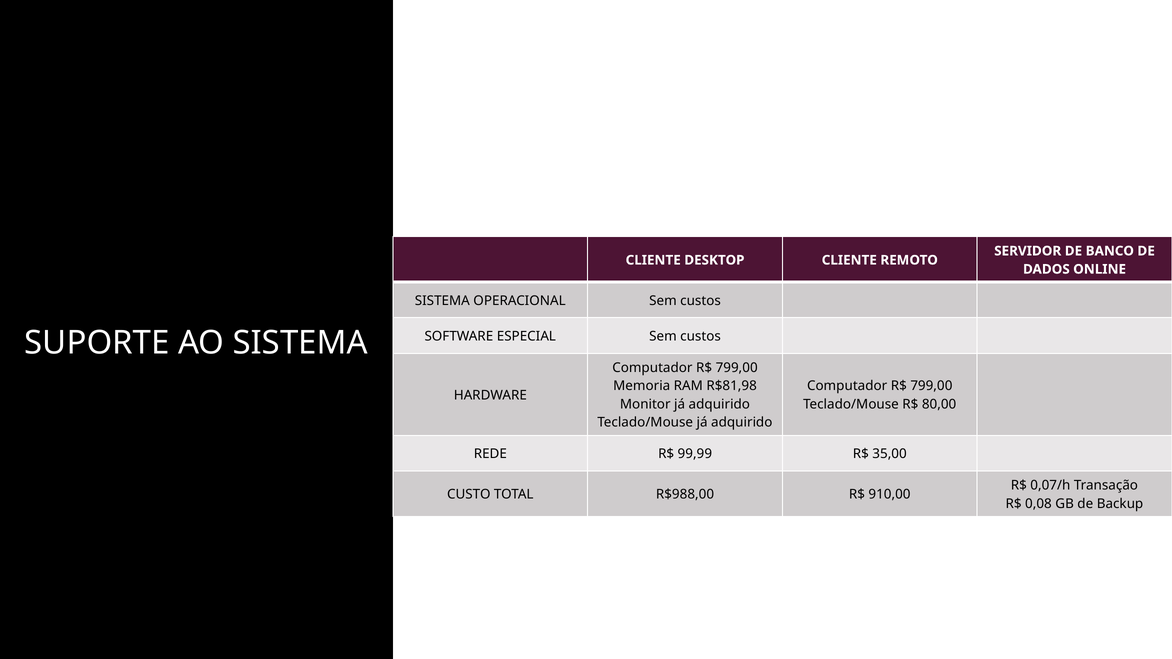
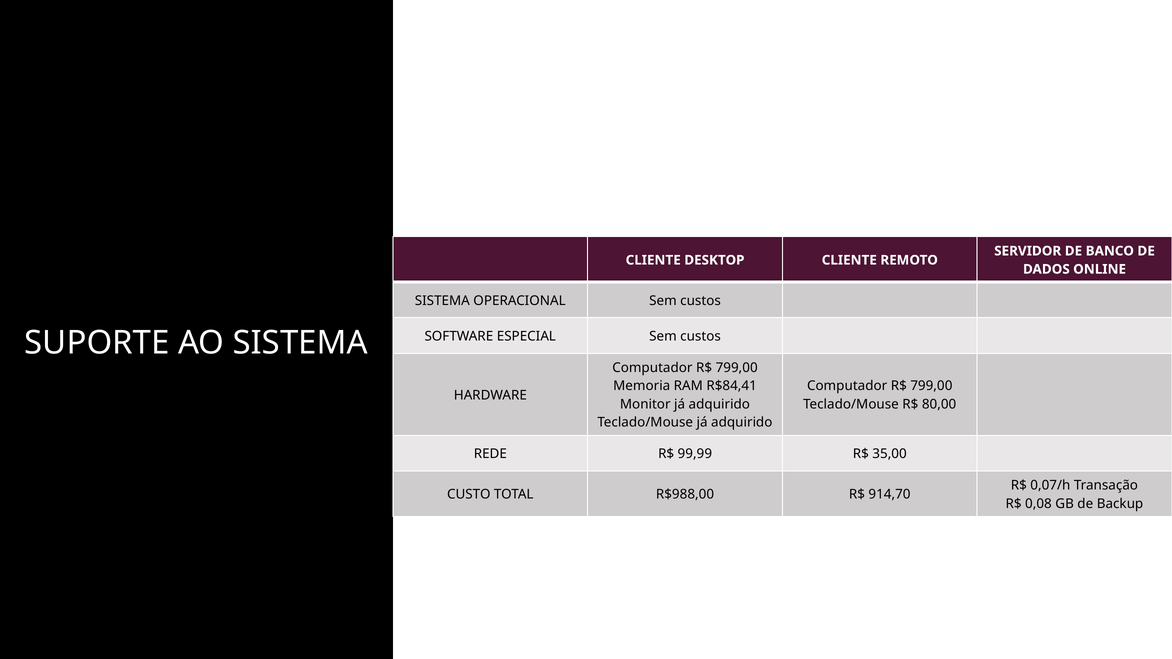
R$81,98: R$81,98 -> R$84,41 (732, 386)
910,00: 910,00 -> 914,70 (889, 495)
